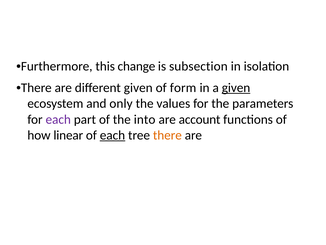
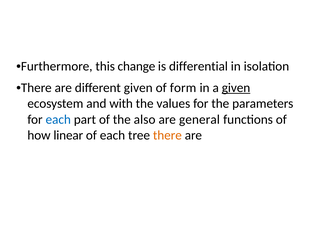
subsection: subsection -> differential (198, 66)
only: only -> with (121, 103)
each colour: purple -> blue (58, 119)
into: into -> also (145, 119)
account: account -> general (199, 119)
each underline: present -> none (112, 135)
